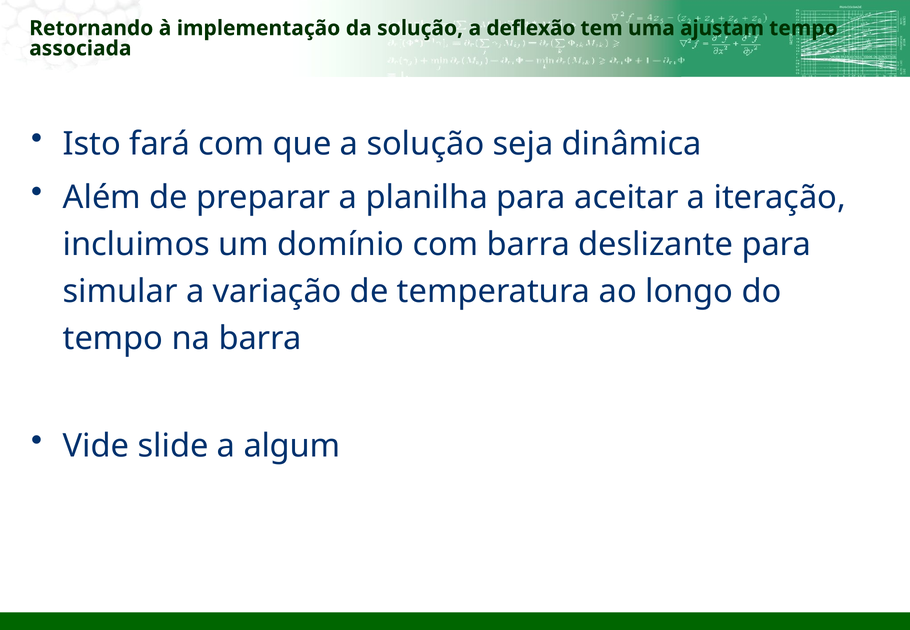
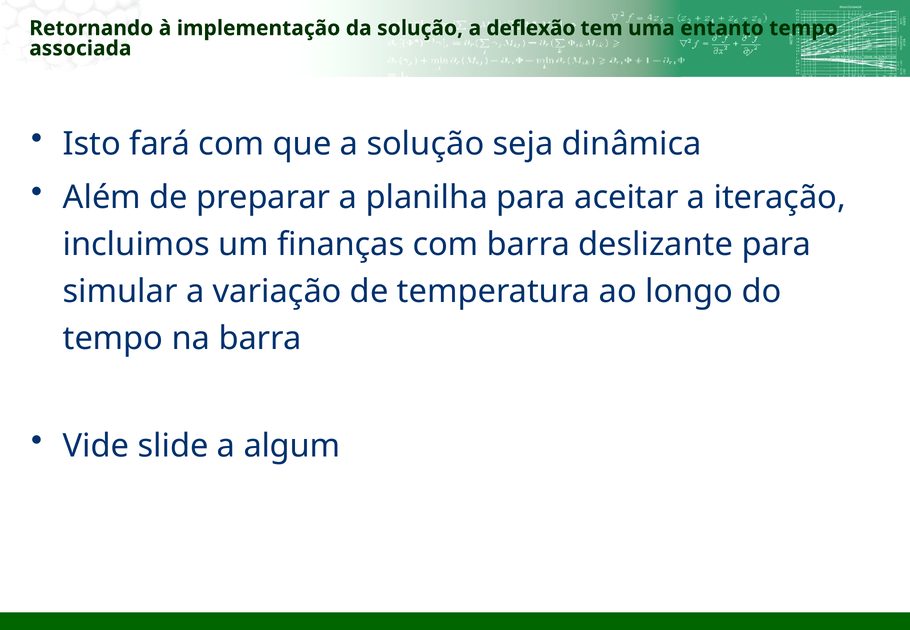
ajustam: ajustam -> entanto (722, 28)
domínio: domínio -> finanças (341, 245)
